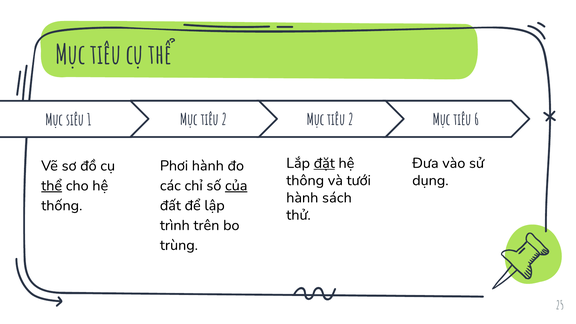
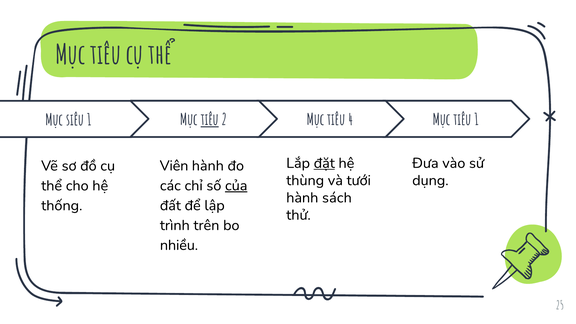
tiêu underline: none -> present (210, 120)
2: 2 -> 4 (351, 120)
tiêu 6: 6 -> 1 (477, 120)
Phơi: Phơi -> Viên (174, 166)
thông: thông -> thùng (305, 180)
thể underline: present -> none (52, 186)
trùng: trùng -> nhiều (179, 245)
